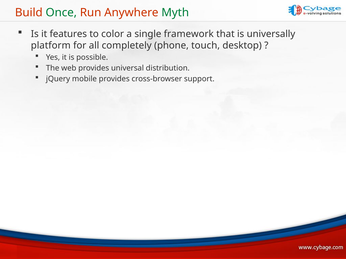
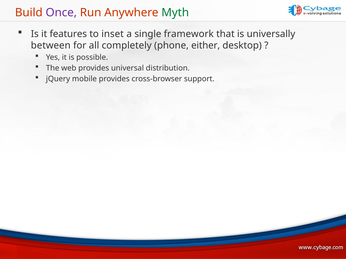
Once colour: green -> purple (61, 13)
color: color -> inset (113, 34)
platform: platform -> between (51, 46)
touch: touch -> either (206, 46)
